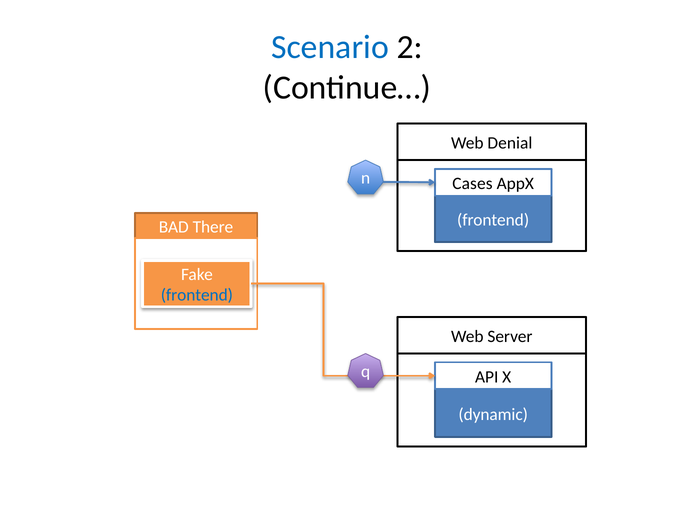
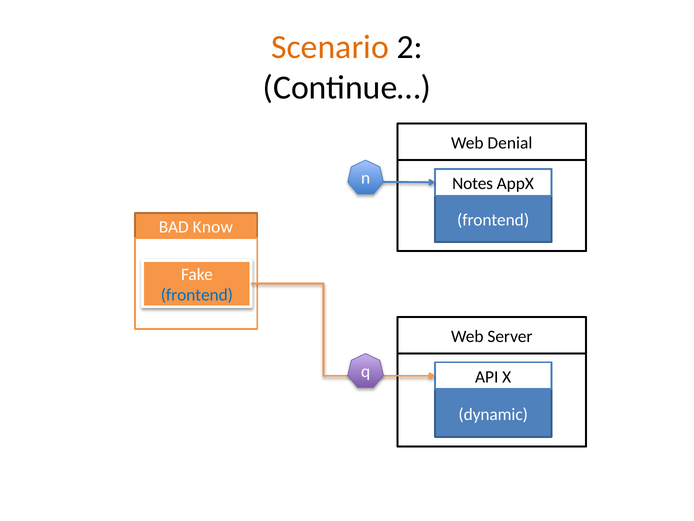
Scenario colour: blue -> orange (330, 47)
Cases: Cases -> Notes (473, 183)
There: There -> Know (213, 227)
